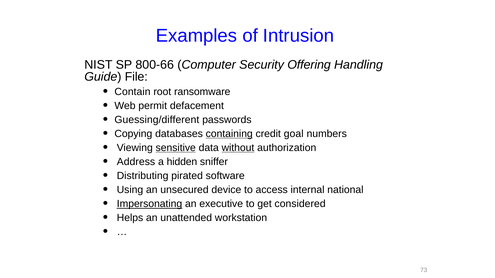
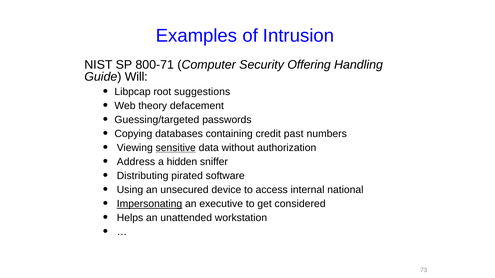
800-66: 800-66 -> 800-71 (155, 65)
File: File -> Will (136, 77)
Contain: Contain -> Libpcap (133, 92)
ransomware: ransomware -> suggestions (202, 92)
permit: permit -> theory (153, 106)
Guessing/different: Guessing/different -> Guessing/targeted (157, 120)
containing underline: present -> none (229, 134)
goal: goal -> past (294, 134)
without underline: present -> none (238, 148)
